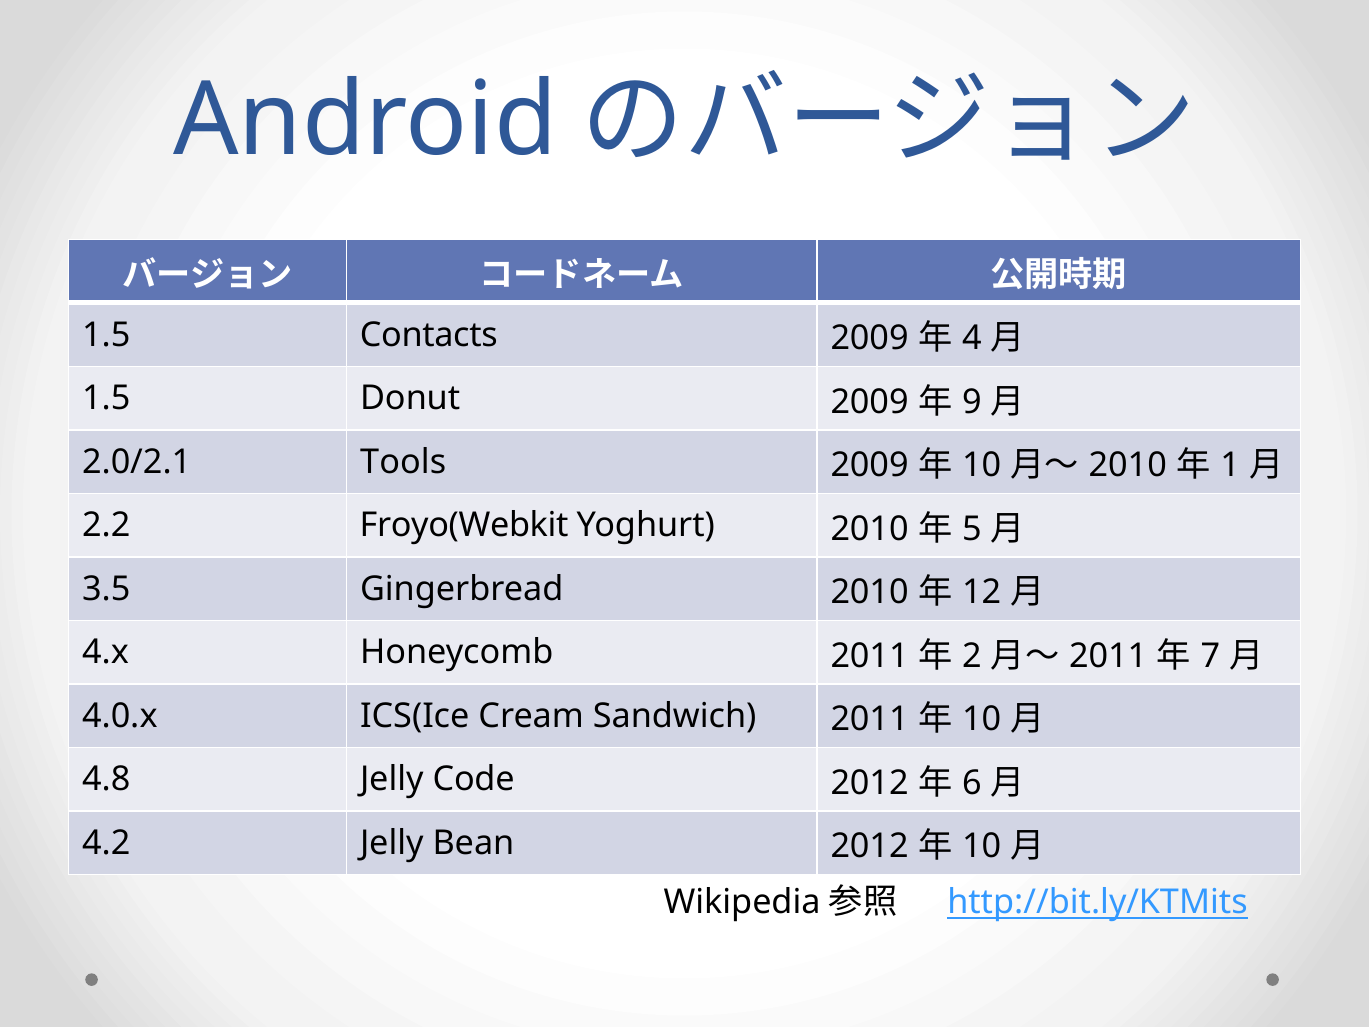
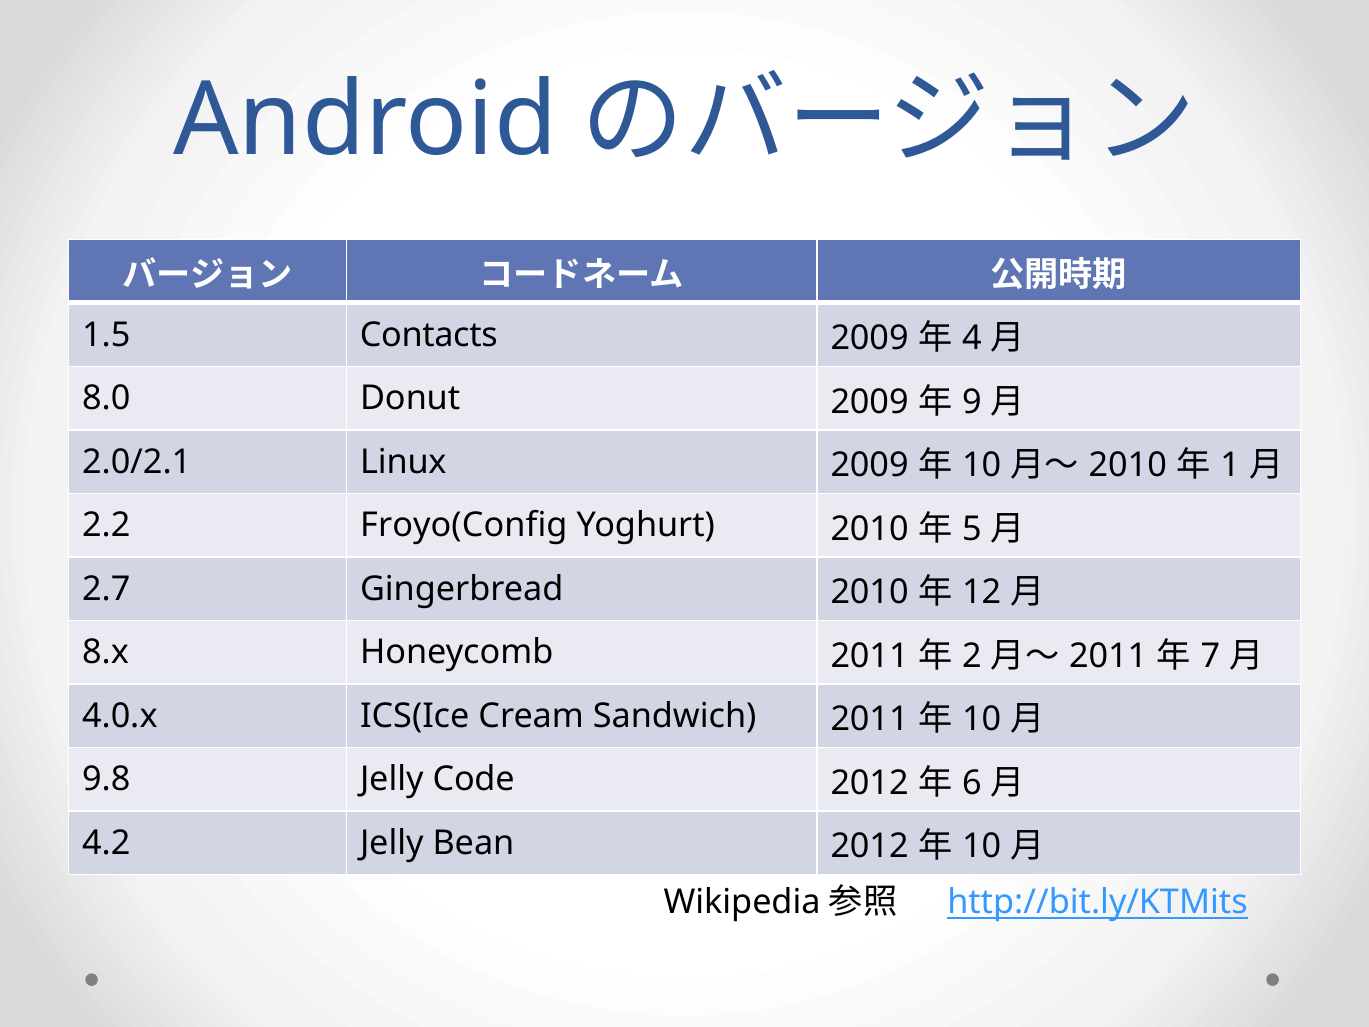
1.5: 1.5 -> 8.0 (106, 398)
Tools: Tools -> Linux (403, 462)
Froyo(Webkit: Froyo(Webkit -> Froyo(Config (464, 525)
3.5: 3.5 -> 2.7 (106, 589)
4.x: 4.x -> 8.x (106, 652)
4.8: 4.8 -> 9.8 (106, 779)
